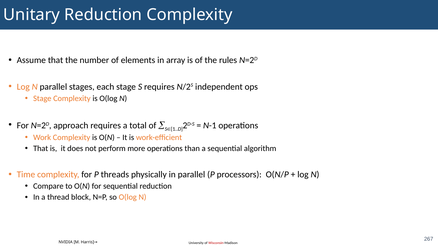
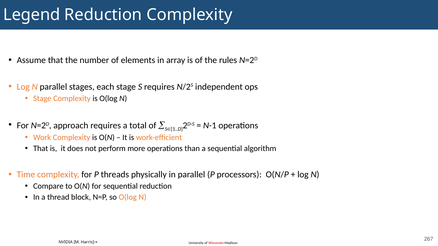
Unitary: Unitary -> Legend (32, 15)
